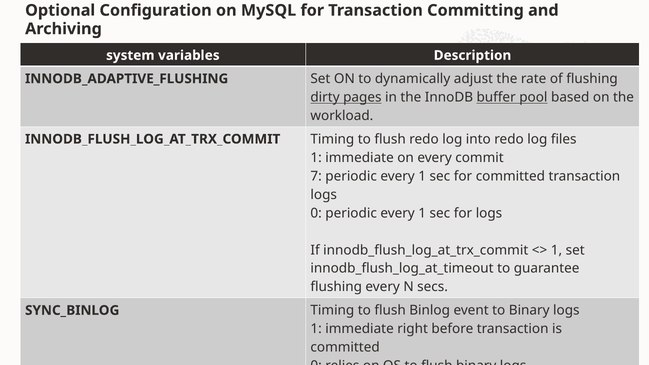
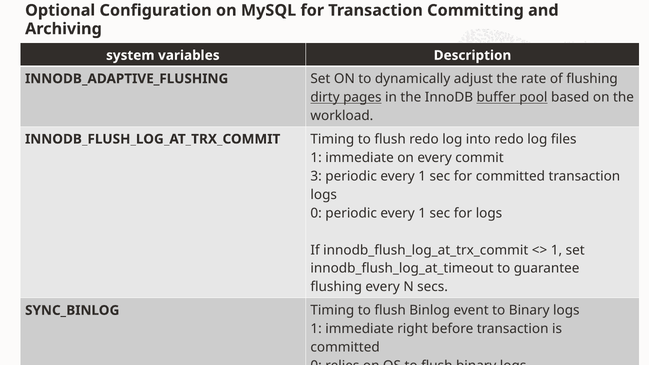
7: 7 -> 3 (316, 176)
